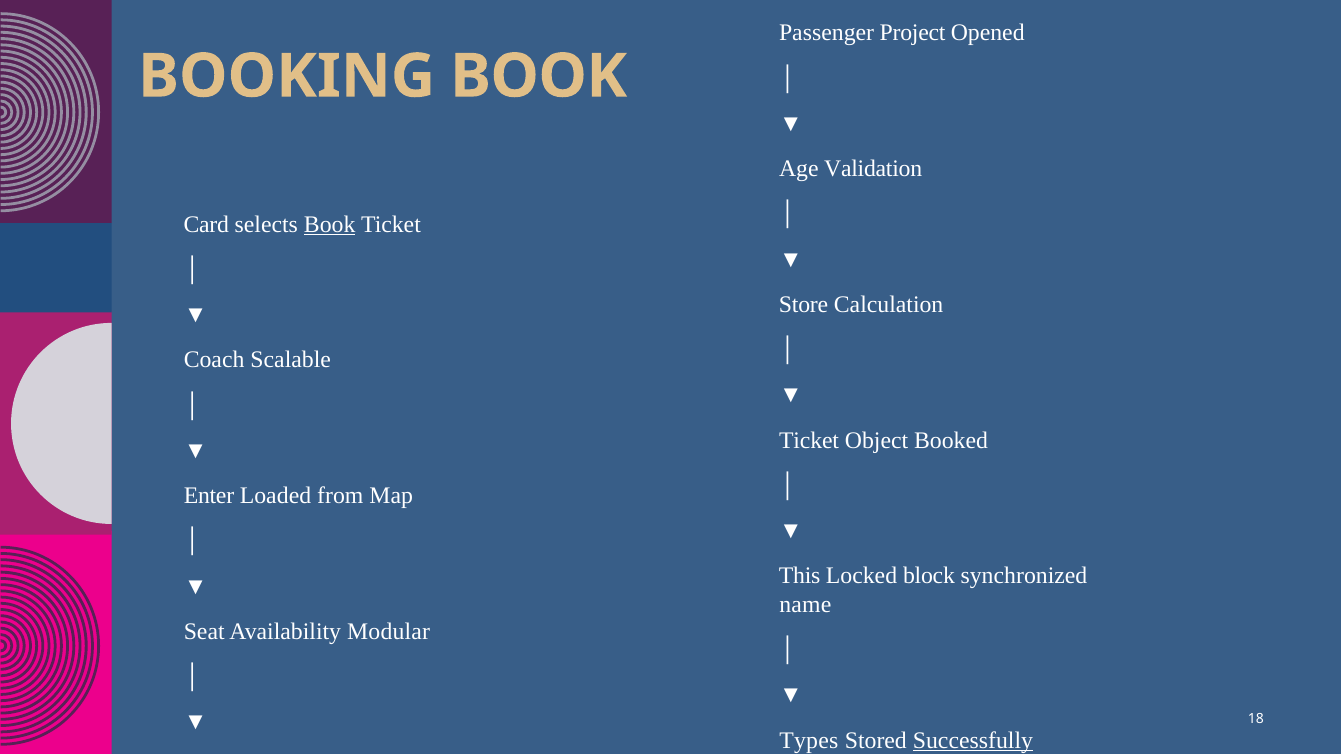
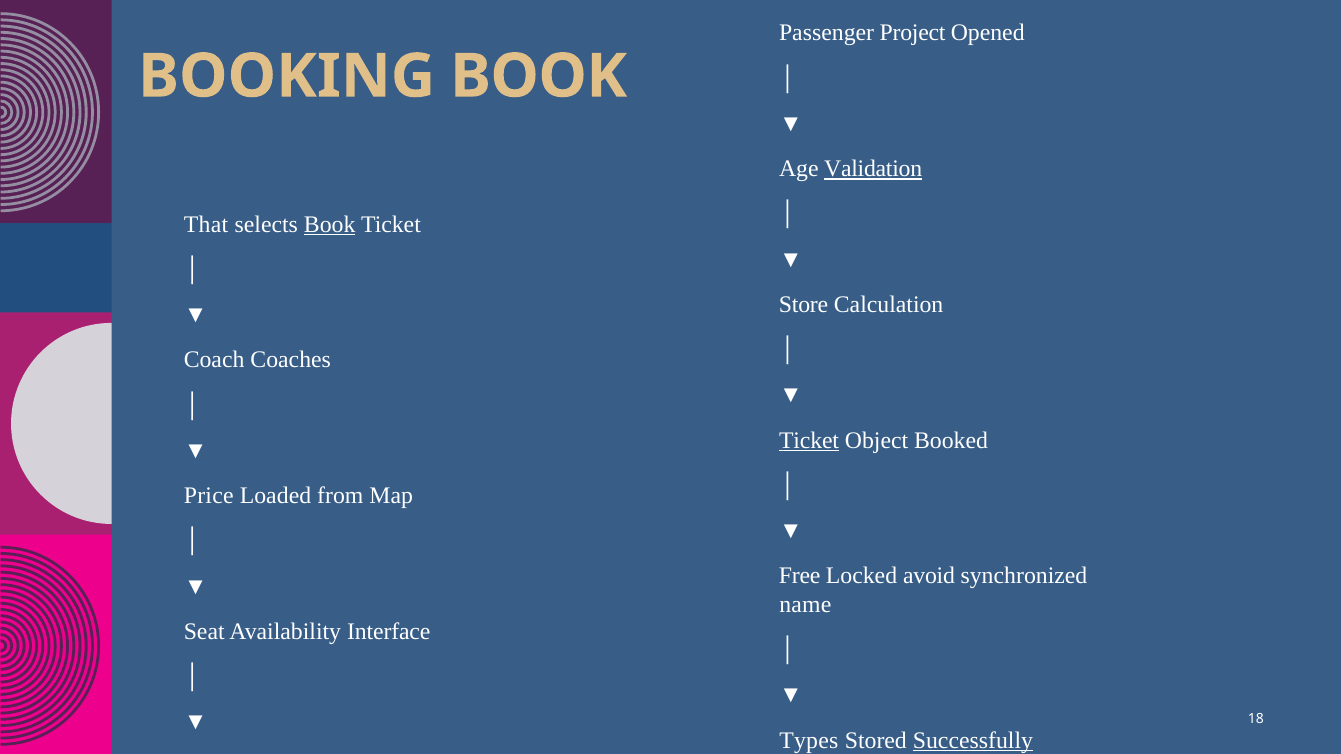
Validation underline: none -> present (873, 169)
Card: Card -> That (206, 224)
Scalable: Scalable -> Coaches (291, 360)
Ticket underline: none -> present (809, 440)
Enter: Enter -> Price (209, 496)
This: This -> Free (800, 576)
block: block -> avoid (929, 576)
Modular: Modular -> Interface (389, 632)
